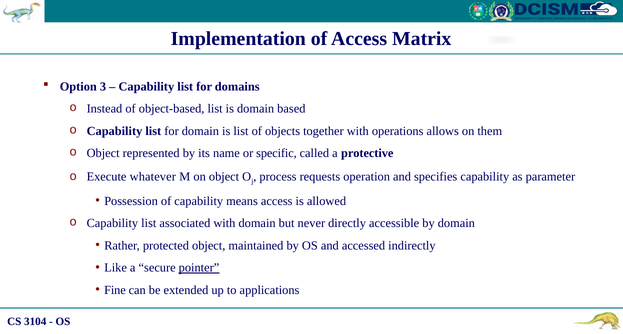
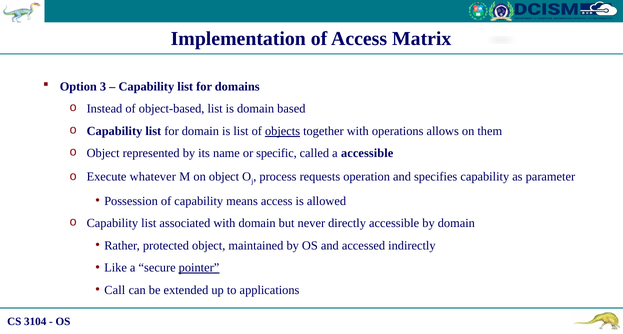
objects underline: none -> present (283, 131)
a protective: protective -> accessible (367, 153)
Fine: Fine -> Call (115, 290)
